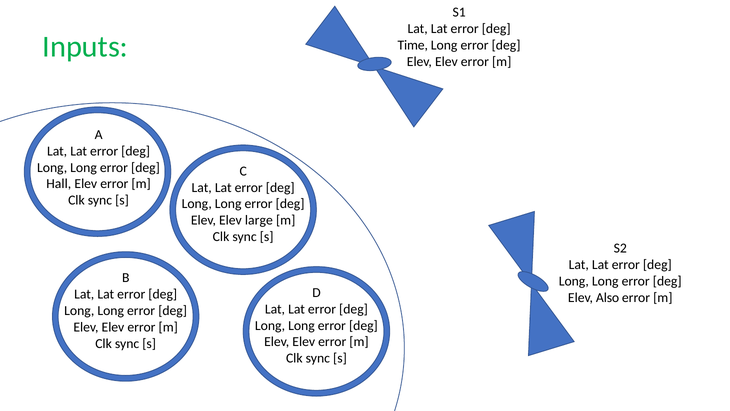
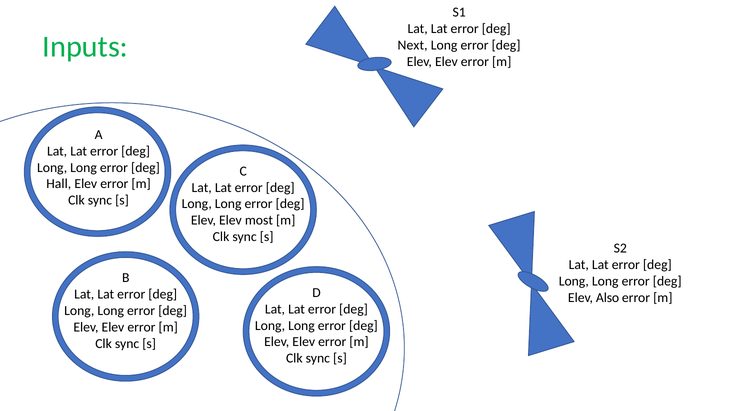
Time: Time -> Next (413, 45)
large: large -> most (259, 220)
